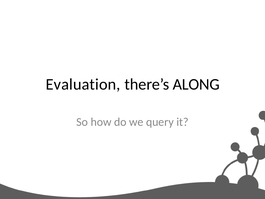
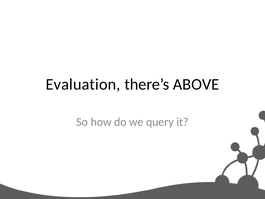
ALONG: ALONG -> ABOVE (196, 84)
